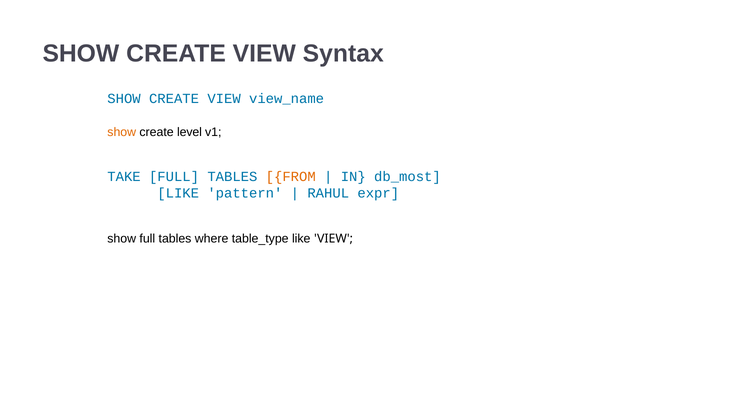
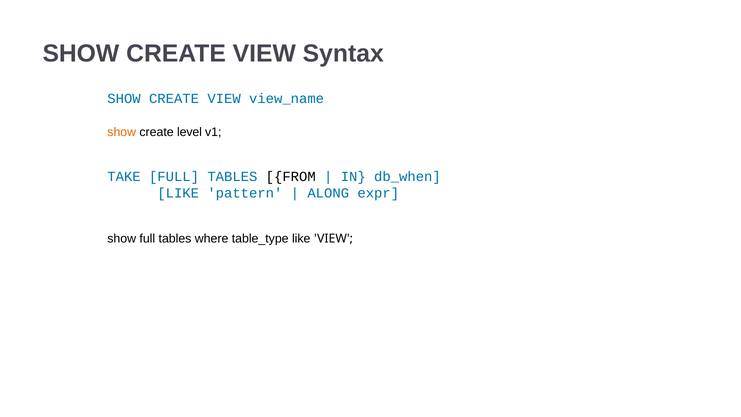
FROM colour: orange -> black (291, 177)
db_most: db_most -> db_when (407, 177)
RAHUL: RAHUL -> ALONG (328, 193)
